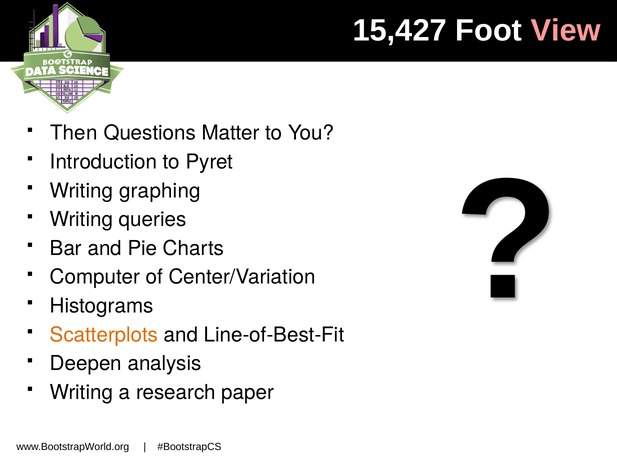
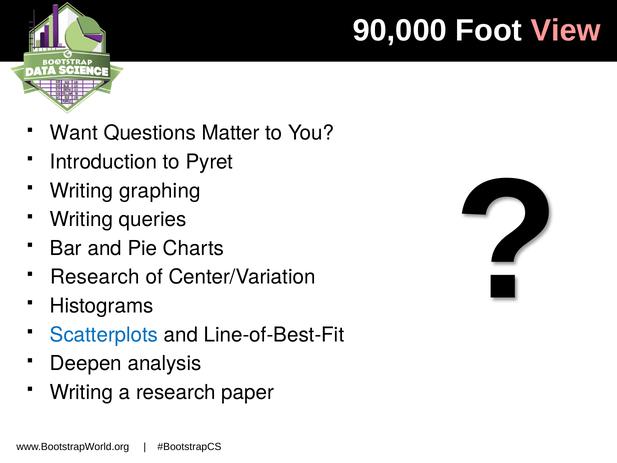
15,427: 15,427 -> 90,000 (400, 30)
Then: Then -> Want (74, 133)
Computer: Computer -> Research (95, 277)
Scatterplots colour: orange -> blue (104, 335)
